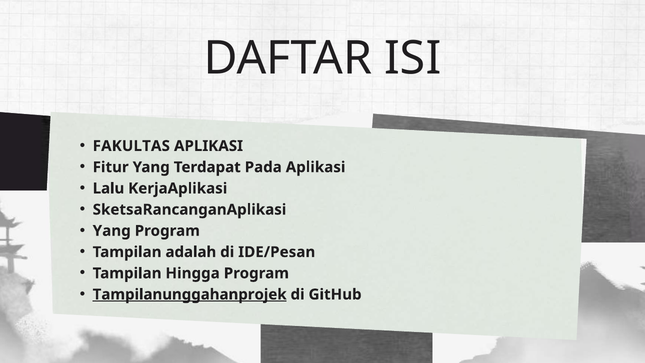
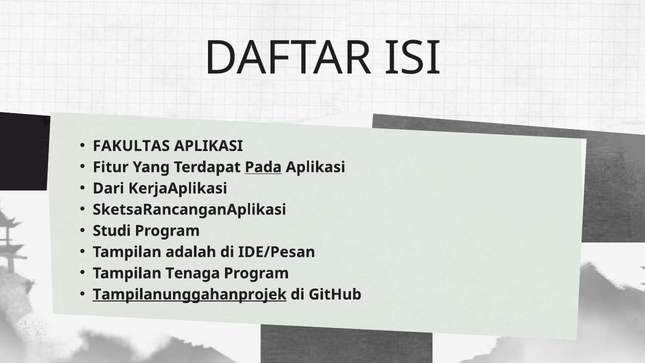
Pada underline: none -> present (263, 167)
Lalu: Lalu -> Dari (108, 188)
Yang: Yang -> Studi (112, 231)
Hingga: Hingga -> Tenaga (193, 273)
